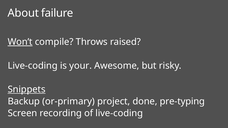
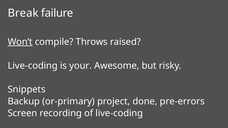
About: About -> Break (23, 13)
Snippets underline: present -> none (27, 90)
pre-typing: pre-typing -> pre-errors (182, 102)
